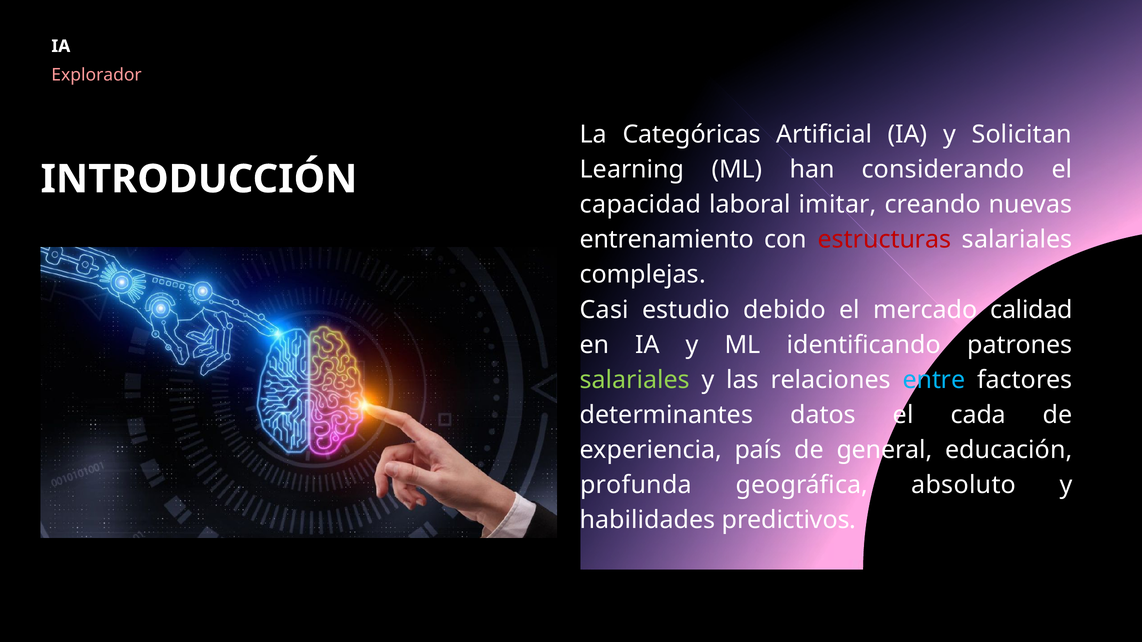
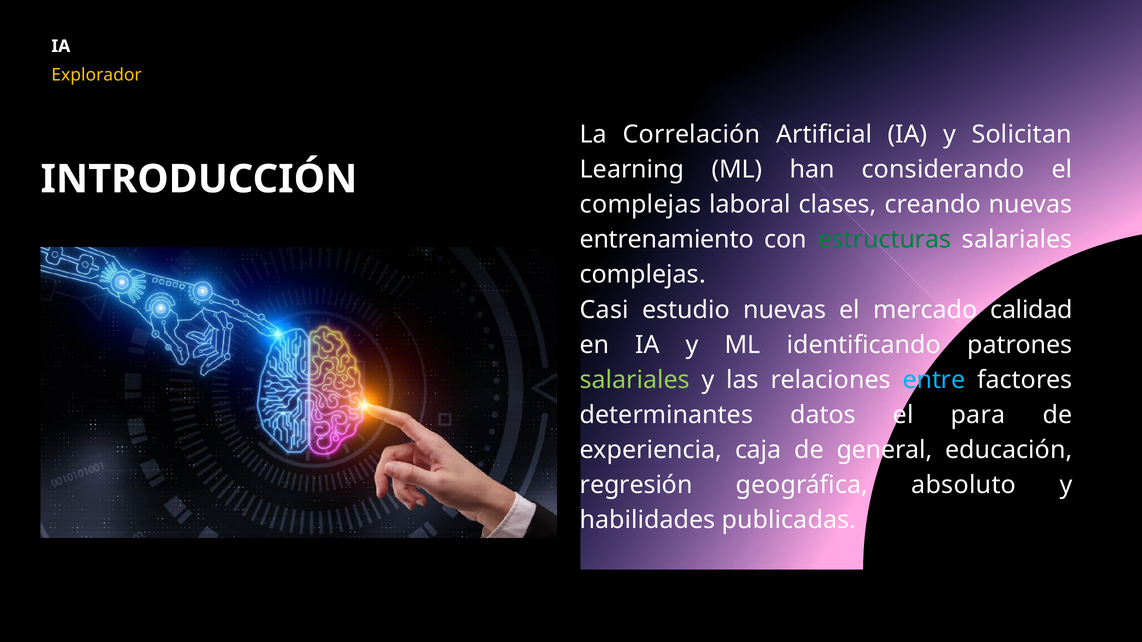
Explorador colour: pink -> yellow (97, 75)
Categóricas: Categóricas -> Correlación (691, 135)
capacidad: capacidad -> complejas (640, 205)
imitar: imitar -> clases (838, 205)
estructuras colour: red -> green (885, 240)
estudio debido: debido -> nuevas (785, 310)
cada: cada -> para (978, 415)
país: país -> caja (758, 450)
profunda: profunda -> regresión (636, 485)
predictivos: predictivos -> publicadas (789, 520)
